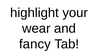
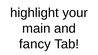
wear: wear -> main (36, 28)
